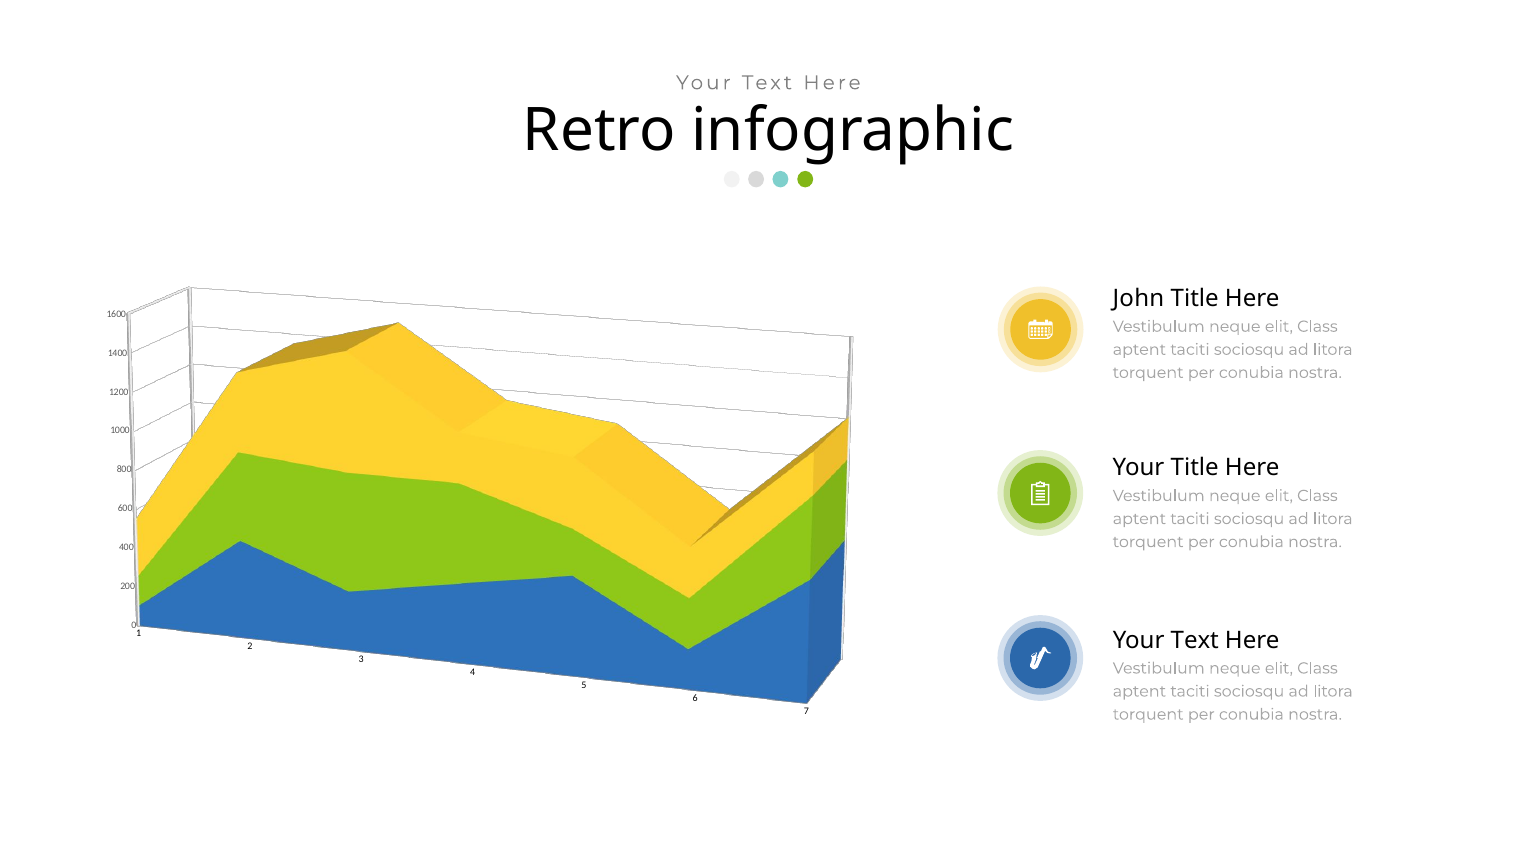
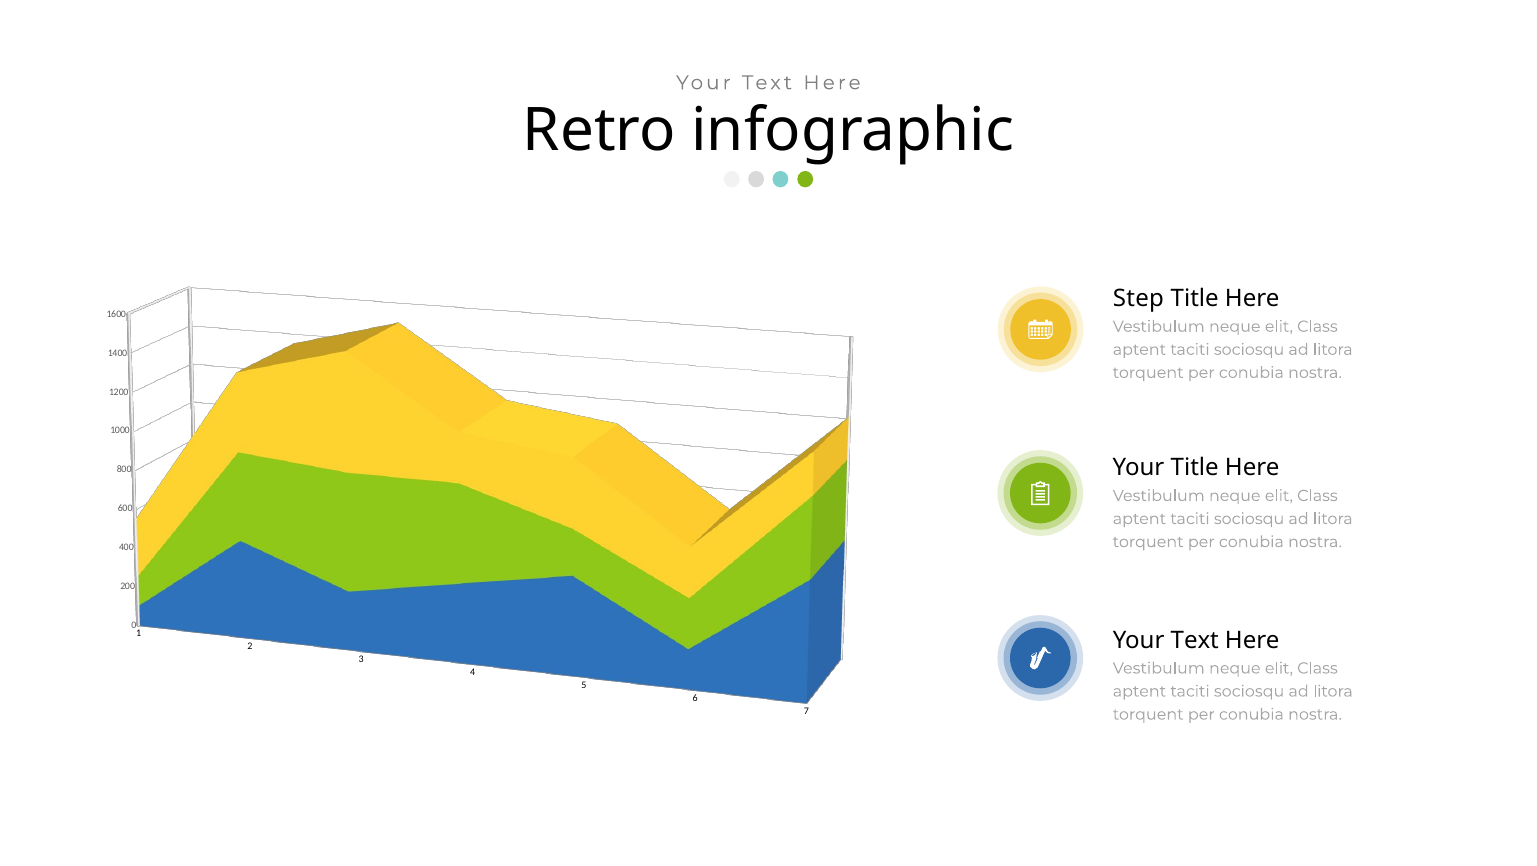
John: John -> Step (1138, 299)
